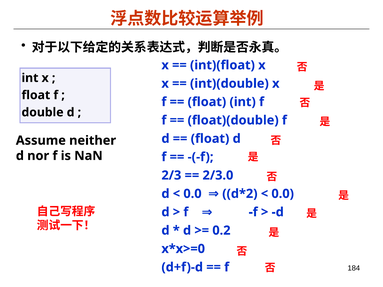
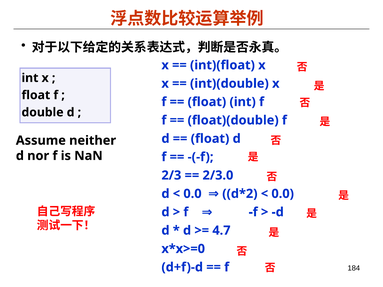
0.2: 0.2 -> 4.7 (221, 231)
